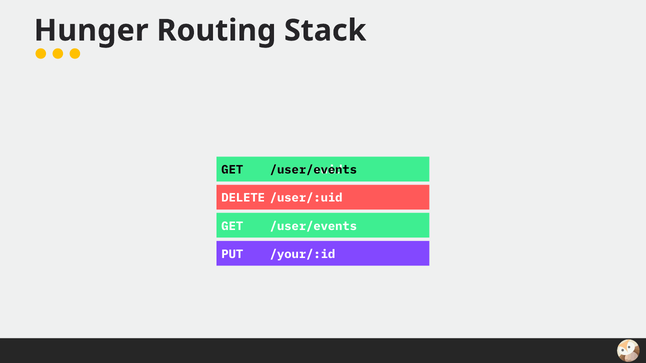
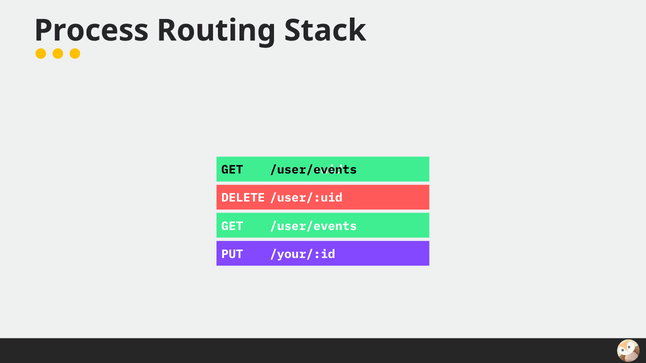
Hunger: Hunger -> Process (91, 31)
